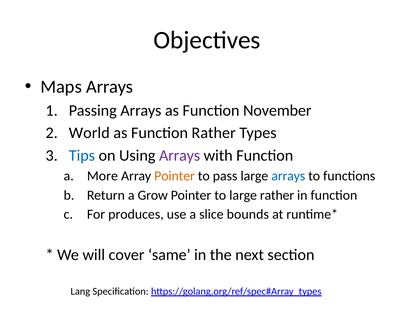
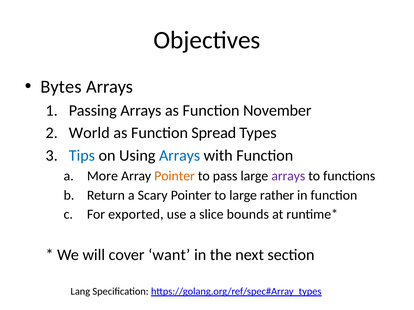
Maps: Maps -> Bytes (61, 87)
Function Rather: Rather -> Spread (214, 133)
Arrays colour: purple -> blue (180, 156)
arrays colour: blue -> purple (288, 176)
Grow: Grow -> Scary (153, 195)
produces: produces -> exported (136, 215)
same: same -> want (169, 255)
